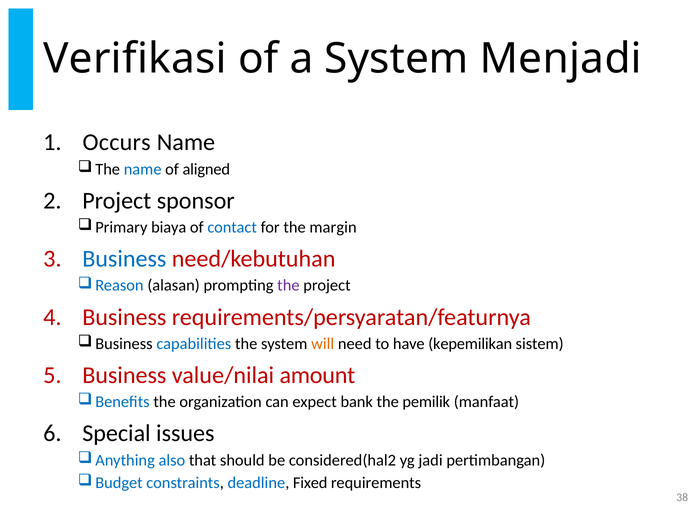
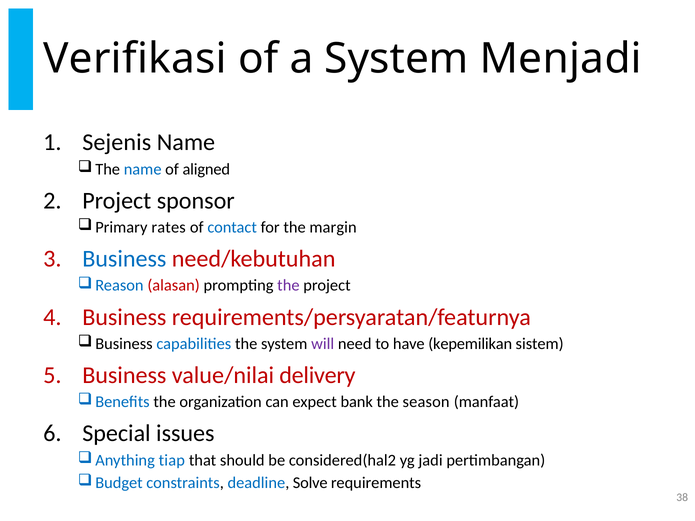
Occurs: Occurs -> Sejenis (117, 142)
biaya: biaya -> rates (169, 227)
alasan colour: black -> red (174, 286)
will colour: orange -> purple (323, 344)
amount: amount -> delivery (317, 375)
pemilik: pemilik -> season (426, 402)
also: also -> tiap (172, 460)
Fixed: Fixed -> Solve (310, 483)
